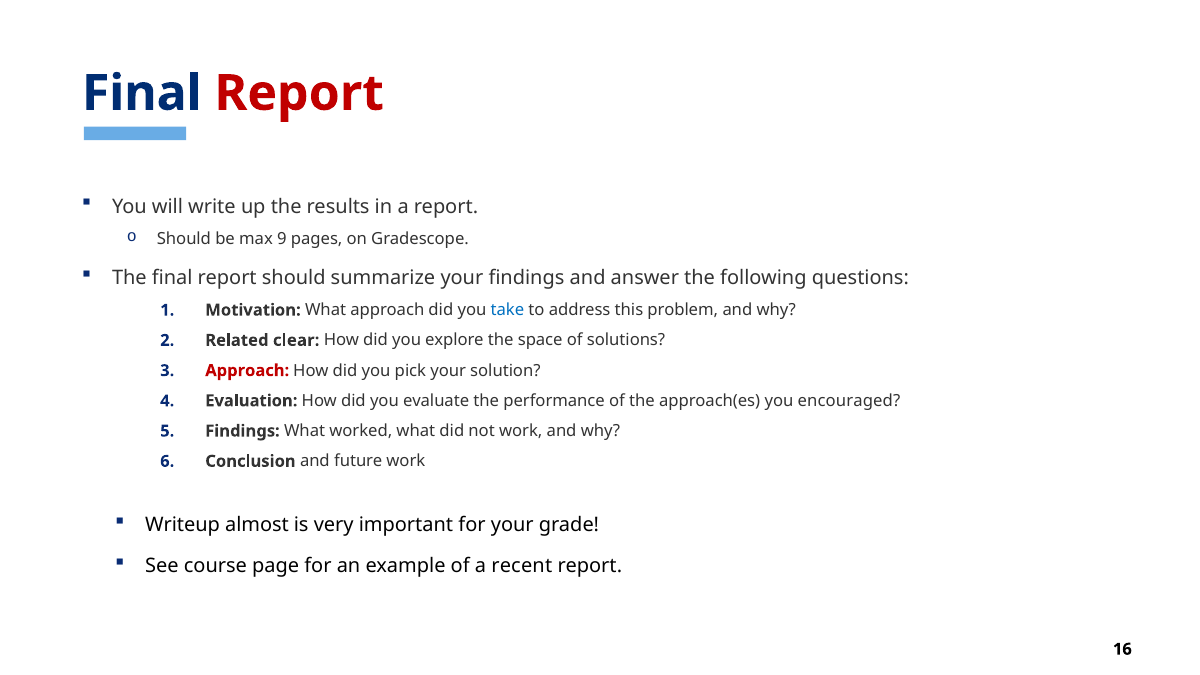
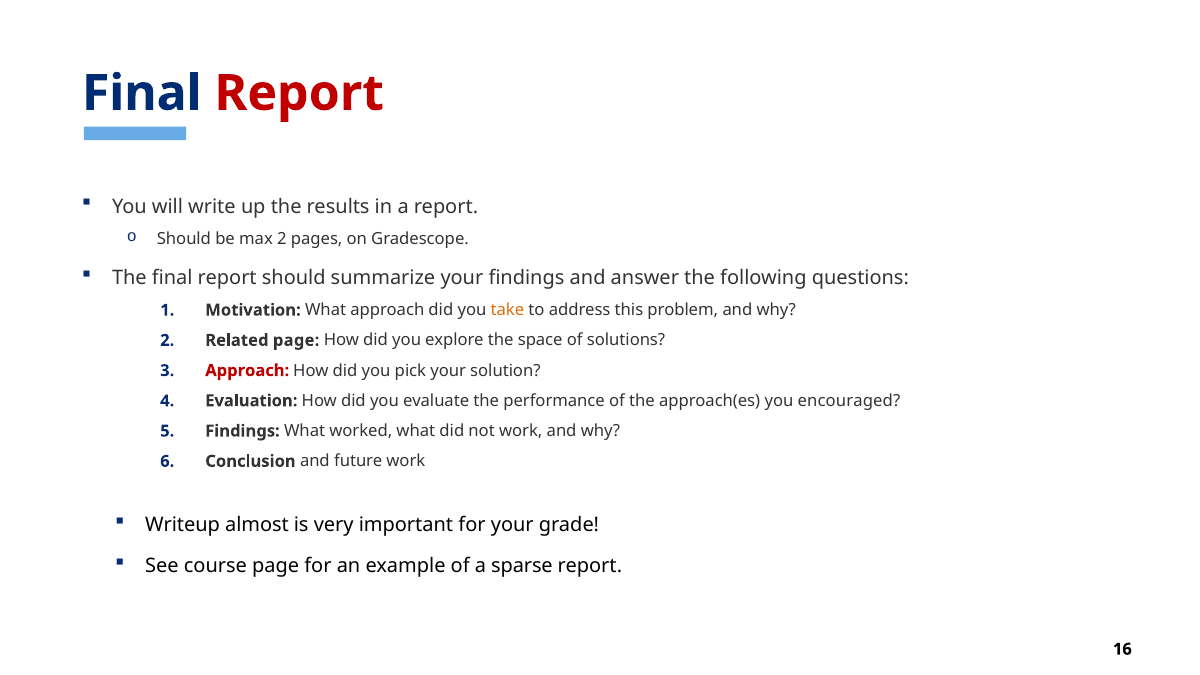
max 9: 9 -> 2 (282, 239)
take colour: blue -> orange (507, 310)
Related clear: clear -> page (296, 340)
recent: recent -> sparse (522, 566)
